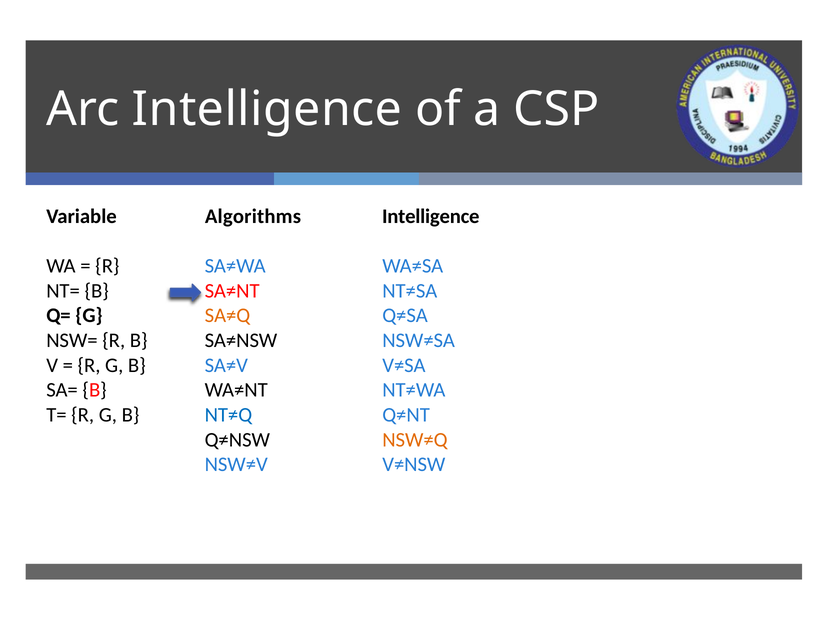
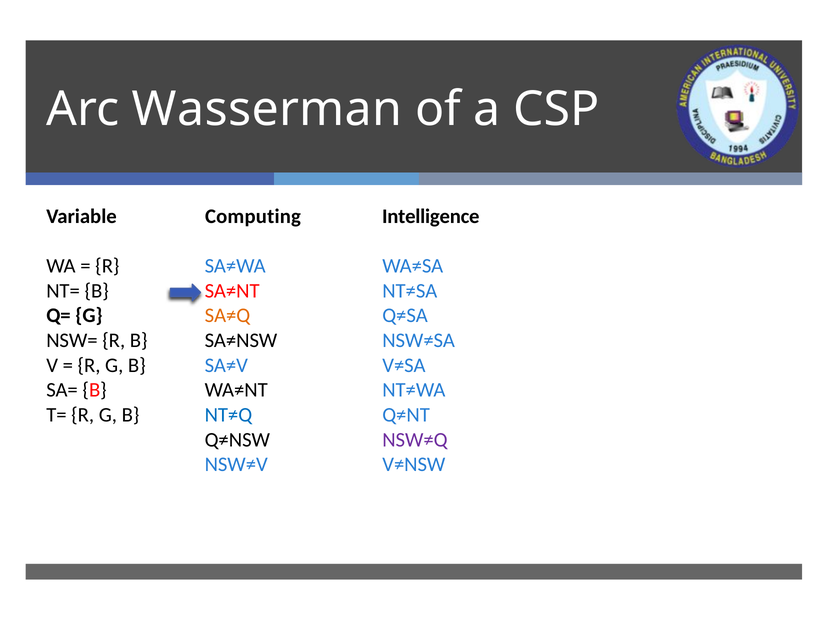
Arc Intelligence: Intelligence -> Wasserman (267, 109)
Algorithms: Algorithms -> Computing (253, 216)
NSW≠Q colour: orange -> purple (415, 440)
